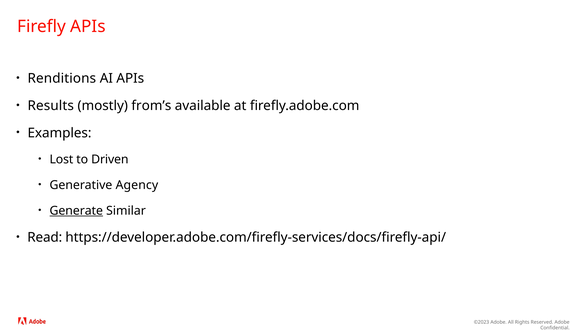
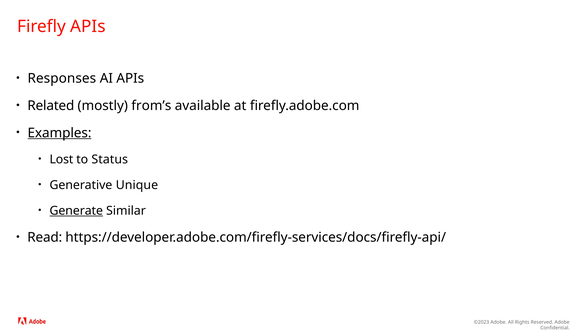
Renditions: Renditions -> Responses (62, 78)
Results: Results -> Related (51, 106)
Examples underline: none -> present (60, 133)
Driven: Driven -> Status (110, 159)
Agency: Agency -> Unique (137, 185)
